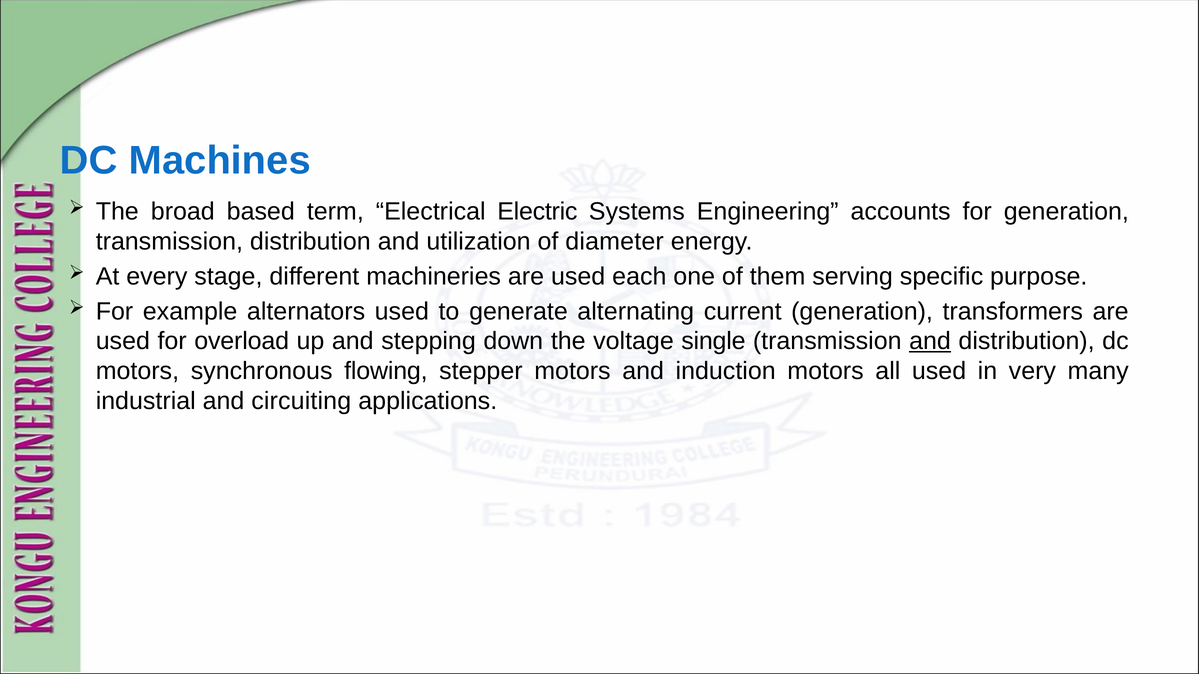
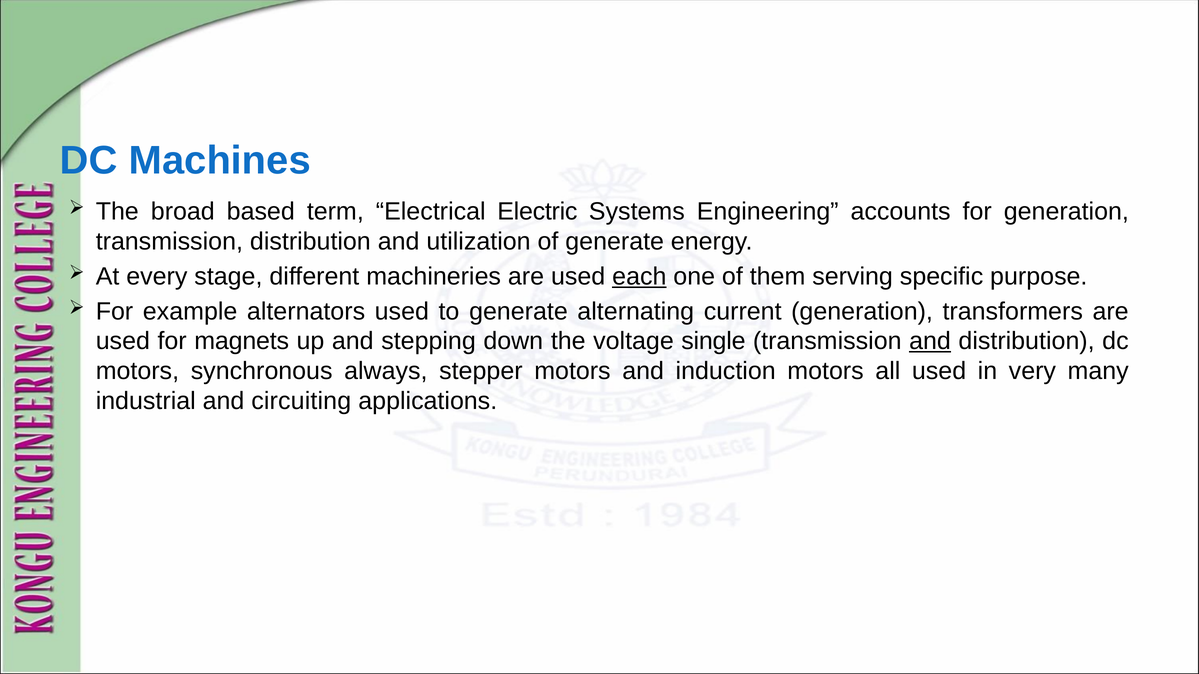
of diameter: diameter -> generate (615, 242)
each underline: none -> present (639, 277)
overload: overload -> magnets (242, 341)
flowing: flowing -> always (386, 371)
